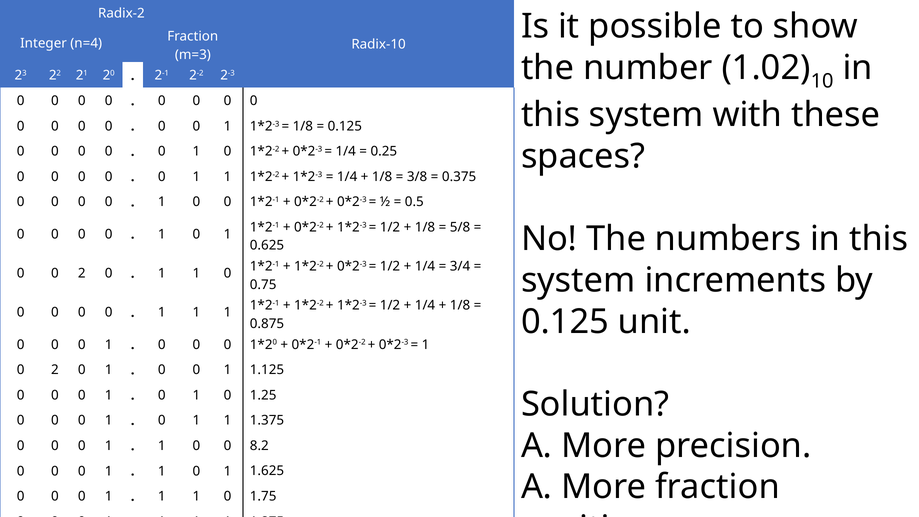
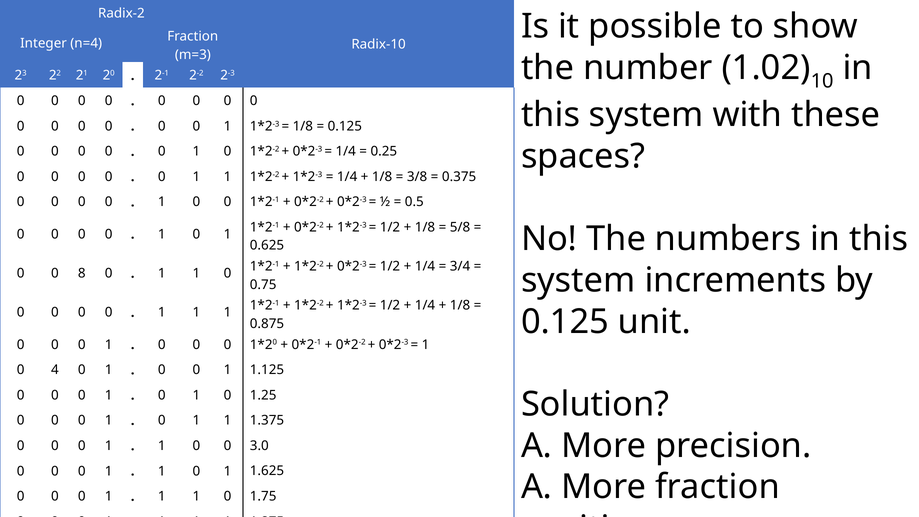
2: 2 -> 8 (82, 273)
2: 2 -> 4 (55, 370)
8.2: 8.2 -> 3.0 (259, 446)
